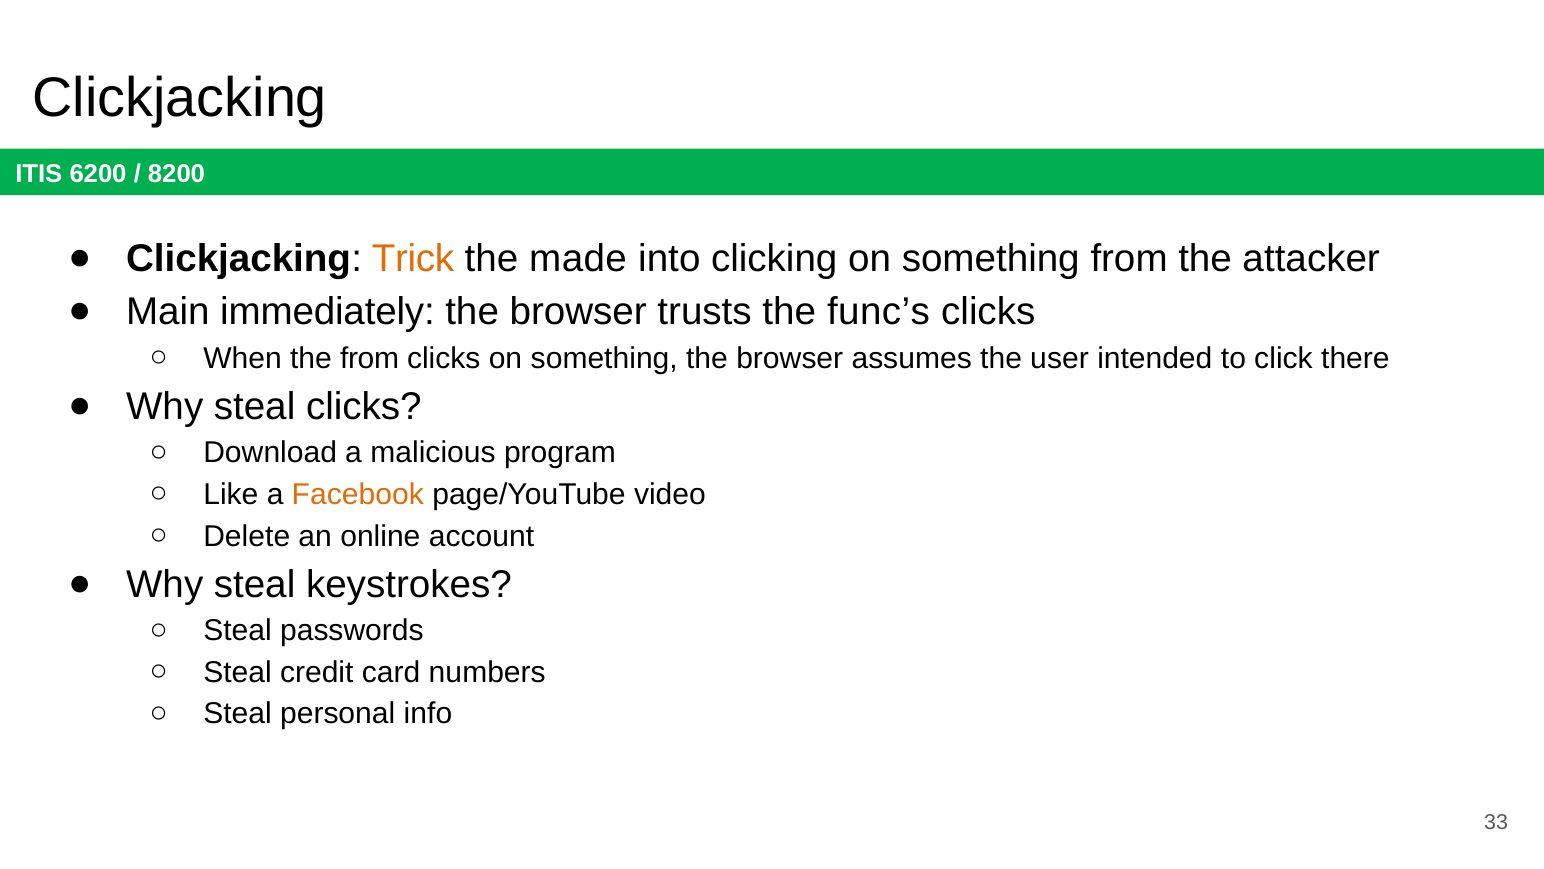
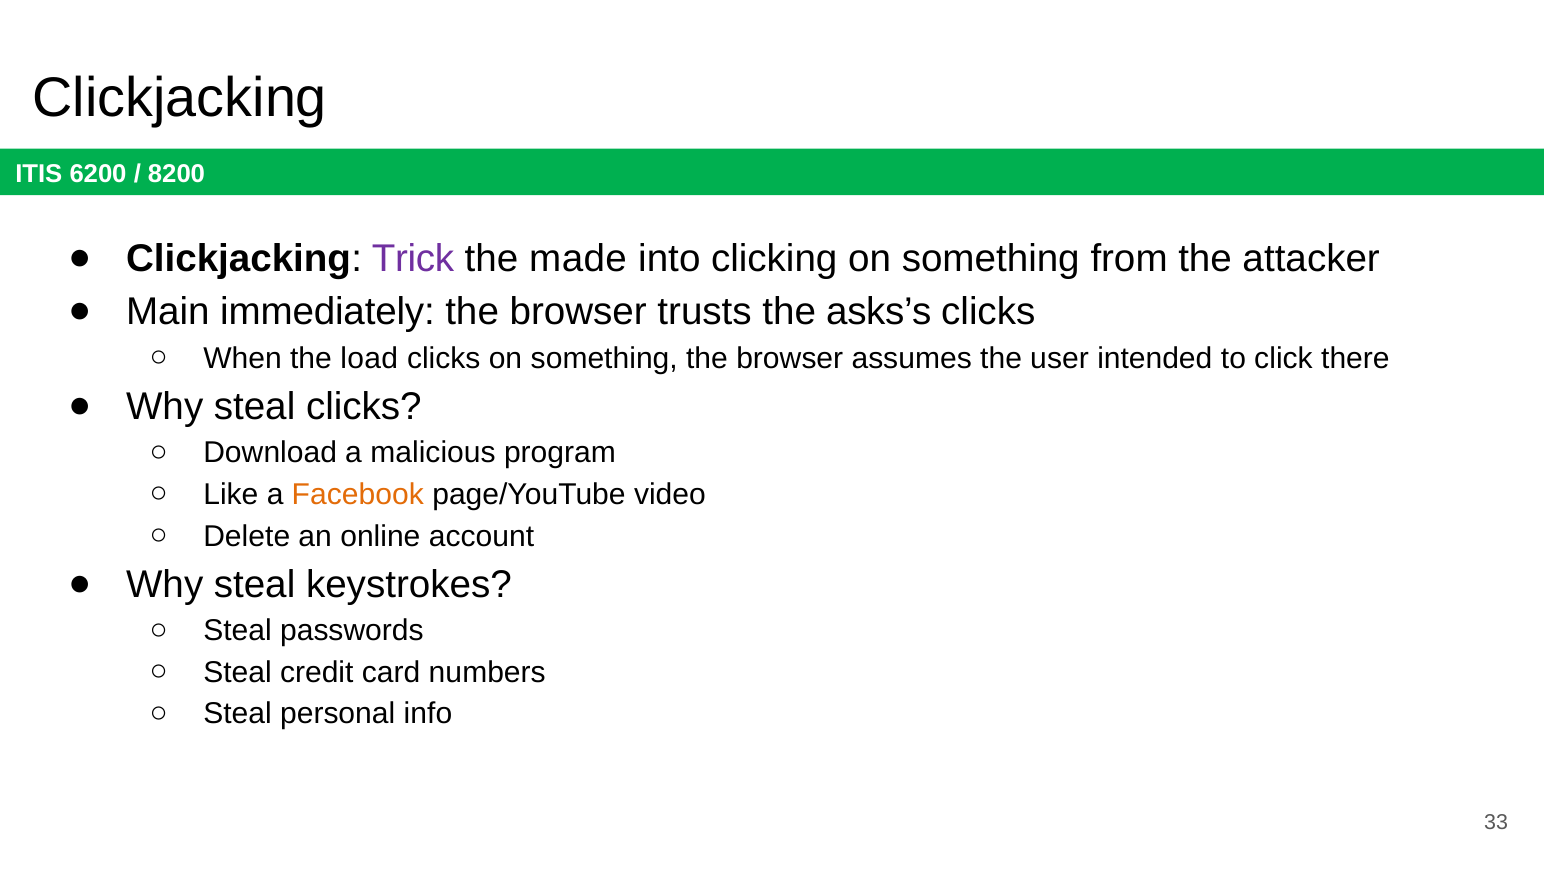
Trick colour: orange -> purple (413, 259)
func’s: func’s -> asks’s (879, 312)
the from: from -> load (369, 358)
